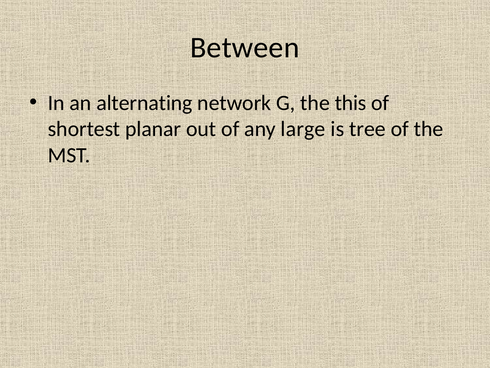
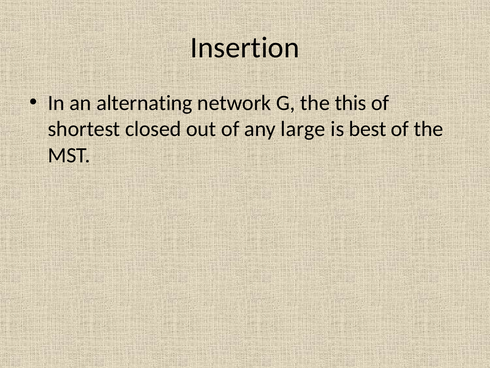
Between: Between -> Insertion (245, 47)
planar: planar -> closed (153, 129)
tree: tree -> best (368, 129)
